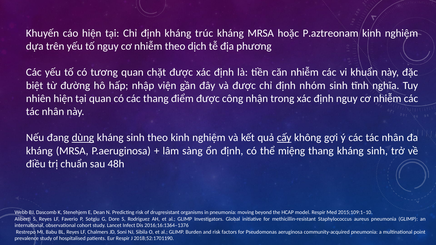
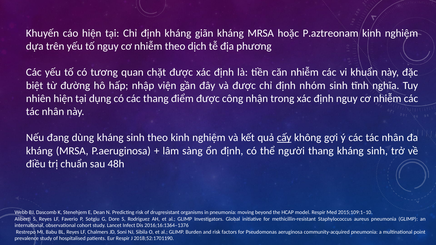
trúc: trúc -> giãn (204, 33)
tại quan: quan -> dụng (100, 99)
dùng underline: present -> none (83, 138)
miệng: miệng -> người (291, 151)
